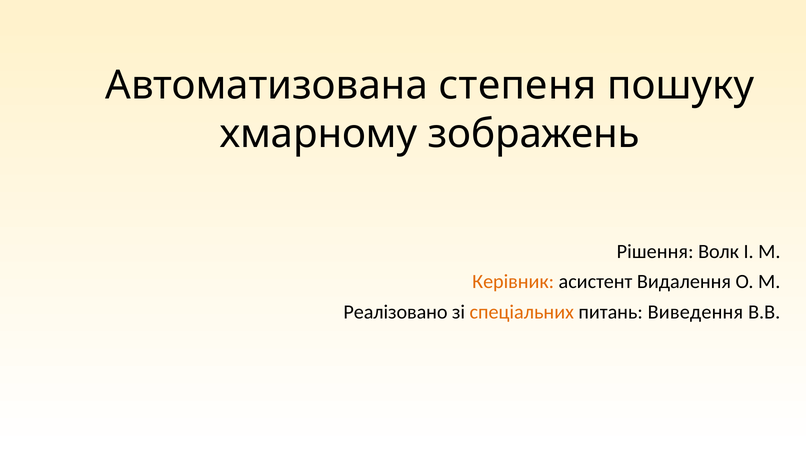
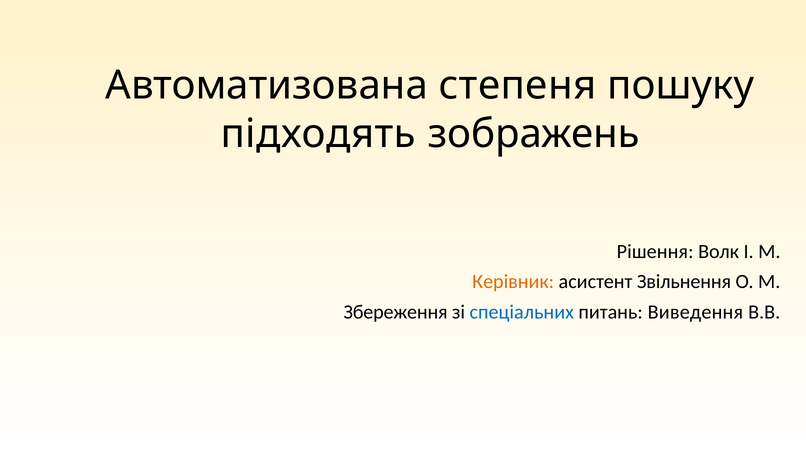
хмарному: хмарному -> підходять (318, 134)
Видалення: Видалення -> Звільнення (684, 282)
Реалізовано: Реалізовано -> Збереження (396, 312)
спеціальних colour: orange -> blue (522, 312)
